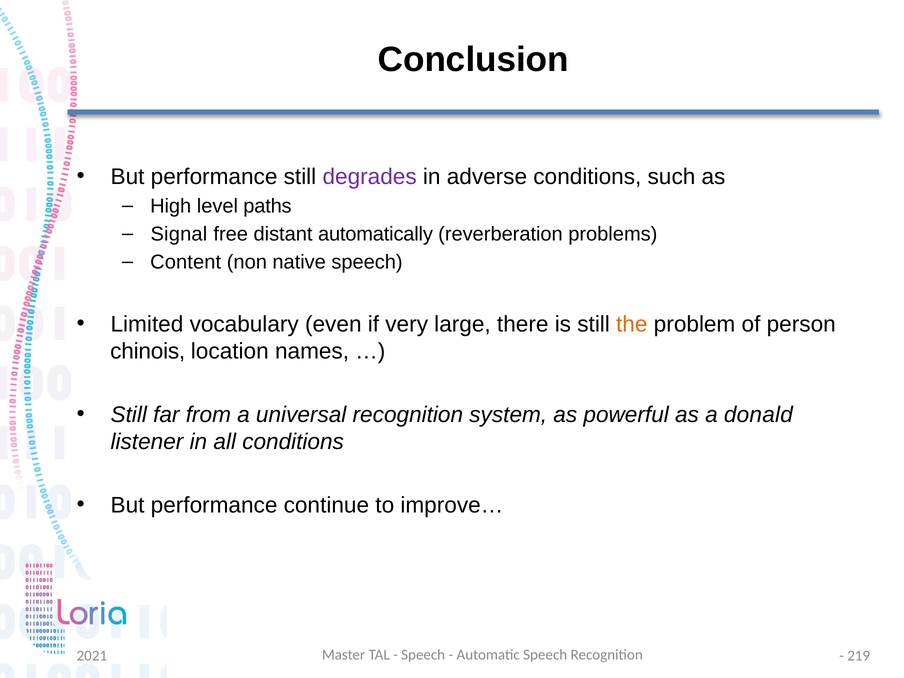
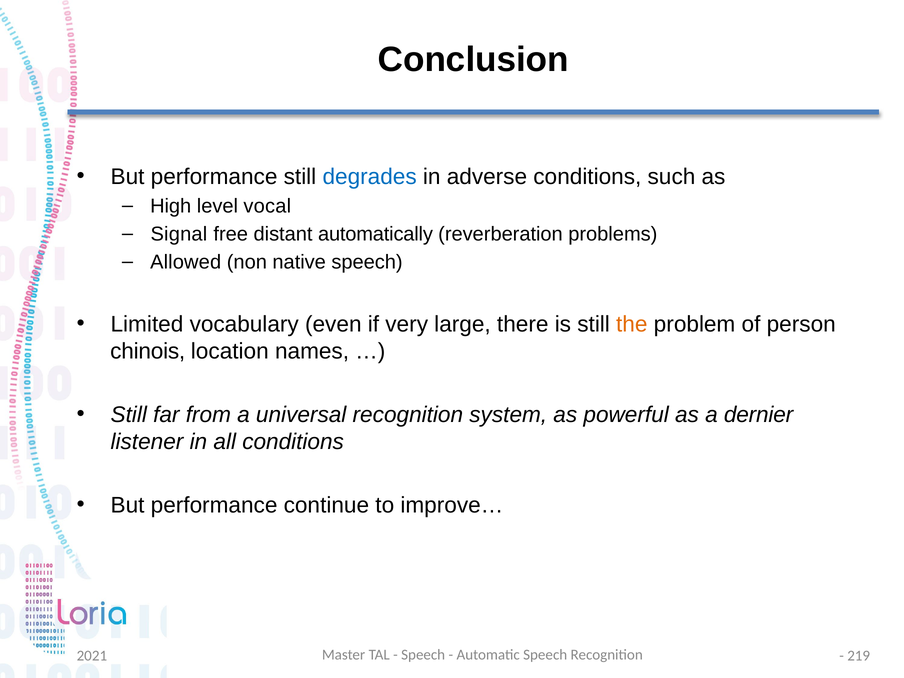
degrades colour: purple -> blue (370, 177)
paths: paths -> vocal (267, 206)
Content: Content -> Allowed (186, 262)
donald: donald -> dernier (759, 415)
